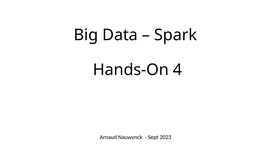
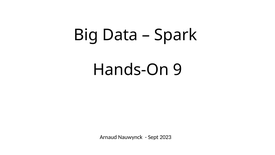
4: 4 -> 9 (178, 70)
